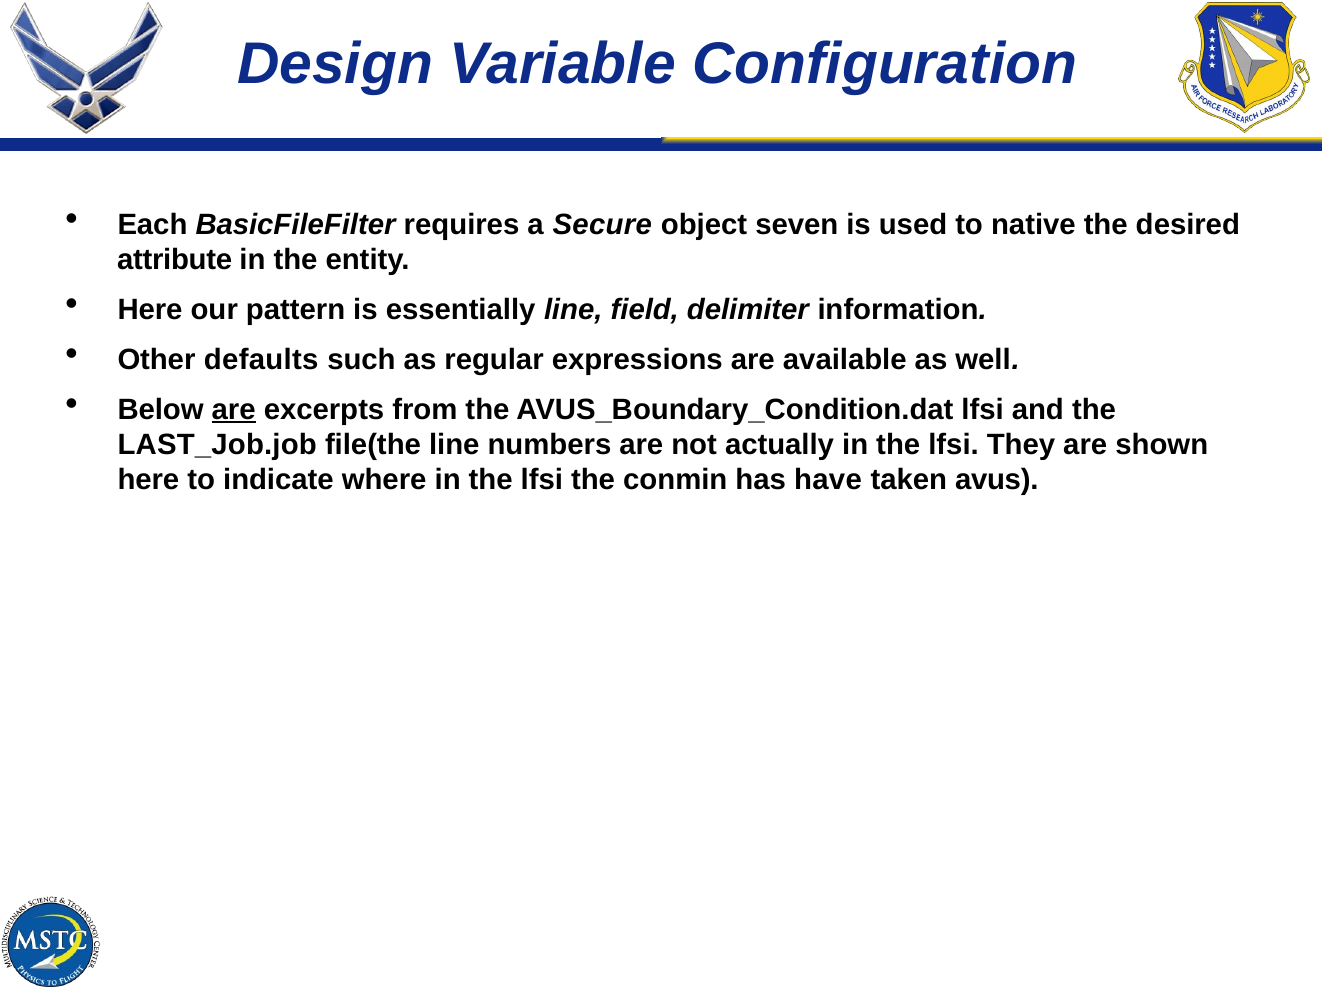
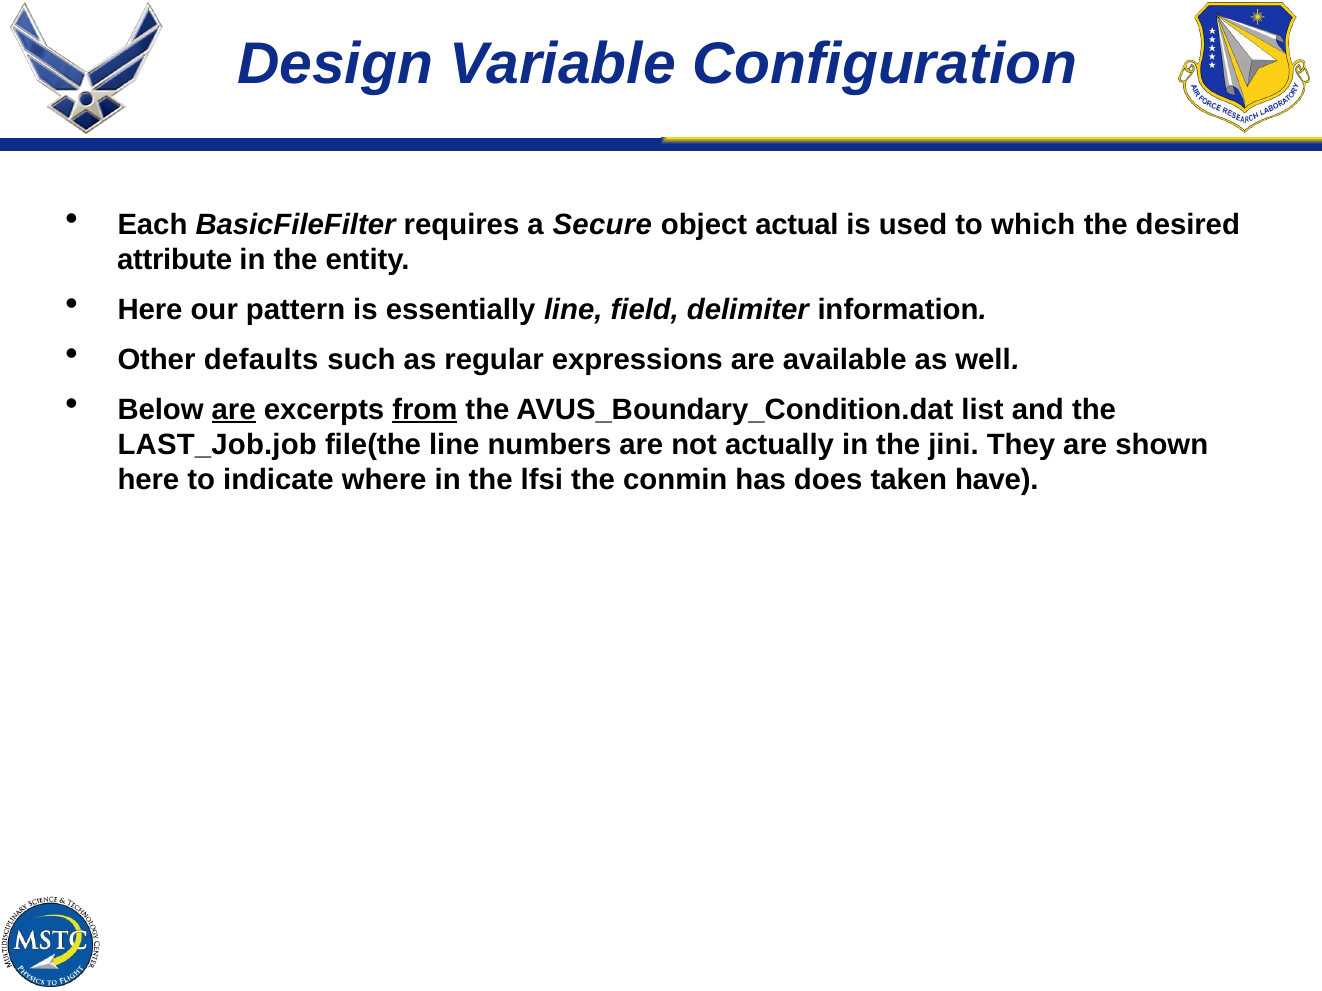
seven: seven -> actual (797, 225)
native: native -> which (1033, 225)
from underline: none -> present (425, 410)
AVUS_Boundary_Condition.dat lfsi: lfsi -> list (983, 410)
actually in the lfsi: lfsi -> jini (954, 445)
have: have -> does (828, 480)
avus: avus -> have (997, 480)
